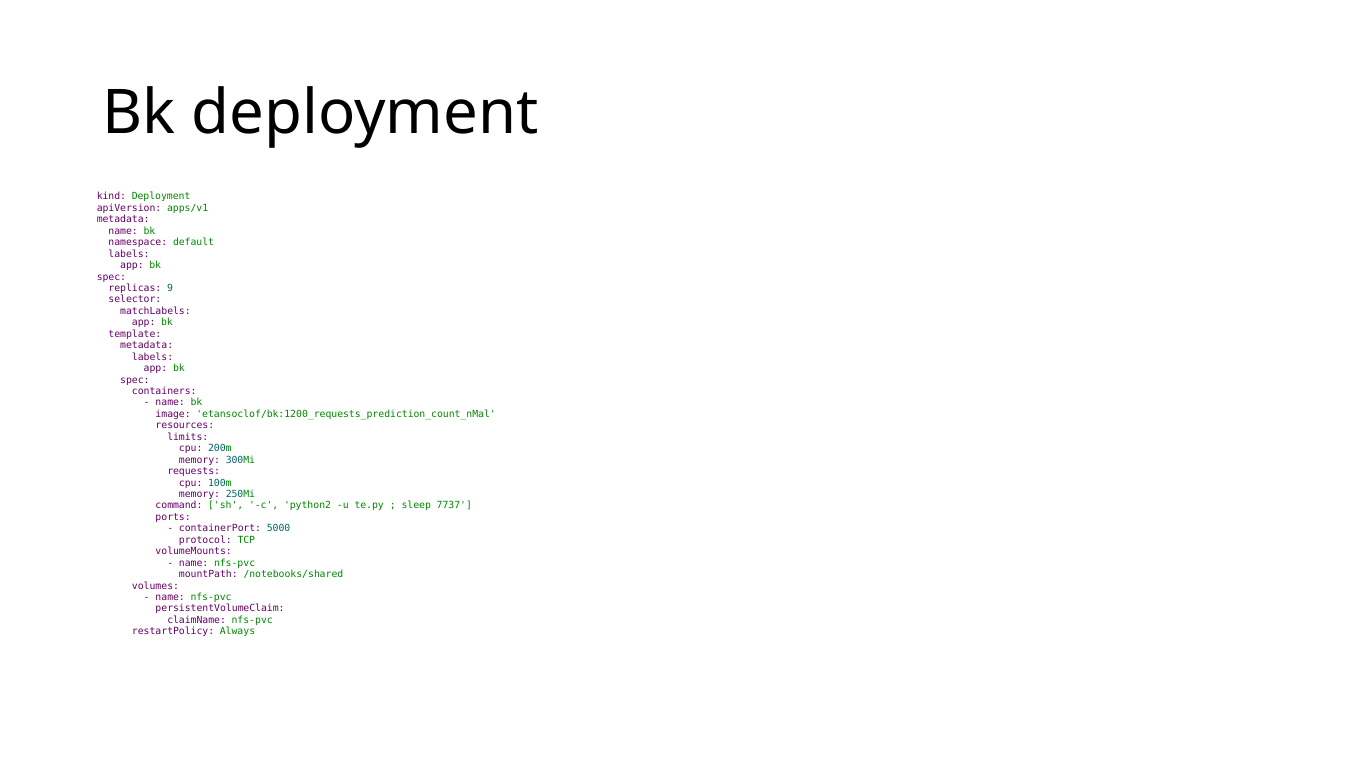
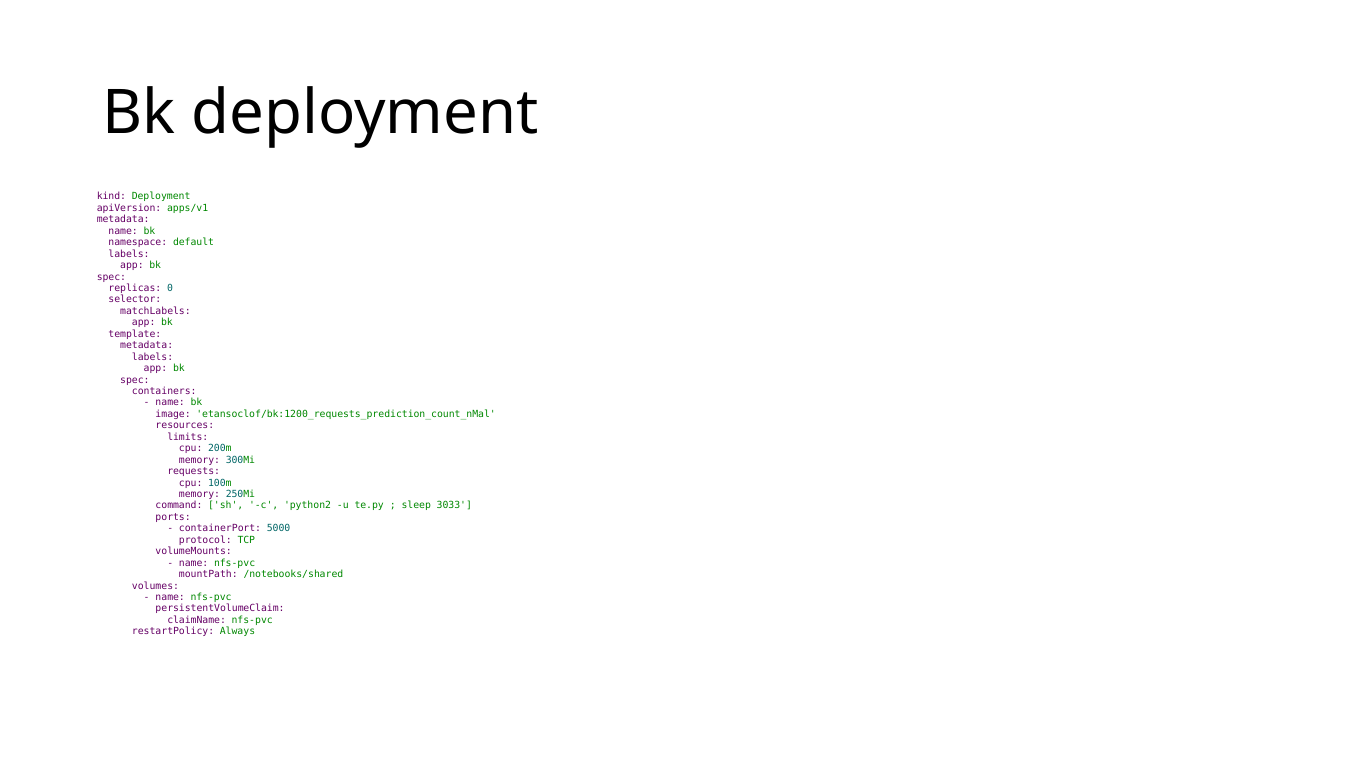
9: 9 -> 0 (170, 288)
7737: 7737 -> 3033 (454, 506)
